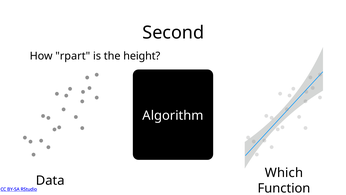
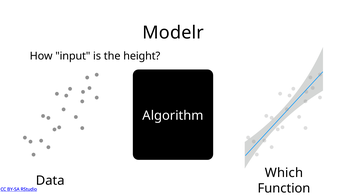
Second: Second -> Modelr (173, 33)
rpart: rpart -> input (73, 56)
